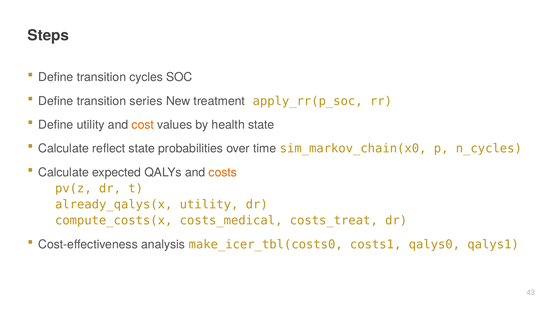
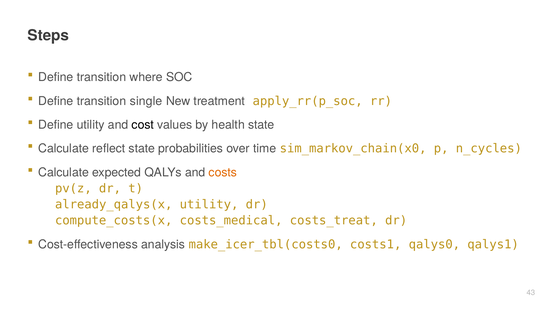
cycles: cycles -> where (146, 77)
series: series -> single (146, 101)
cost colour: orange -> black (143, 125)
